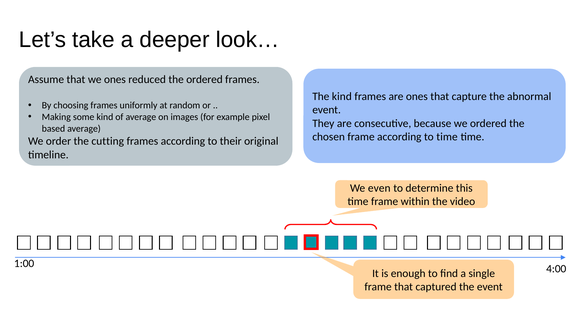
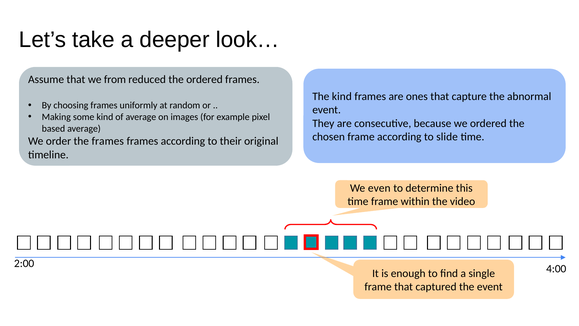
we ones: ones -> from (115, 79)
to time: time -> slide (447, 137)
the cutting: cutting -> frames (108, 141)
1:00: 1:00 -> 2:00 (24, 263)
